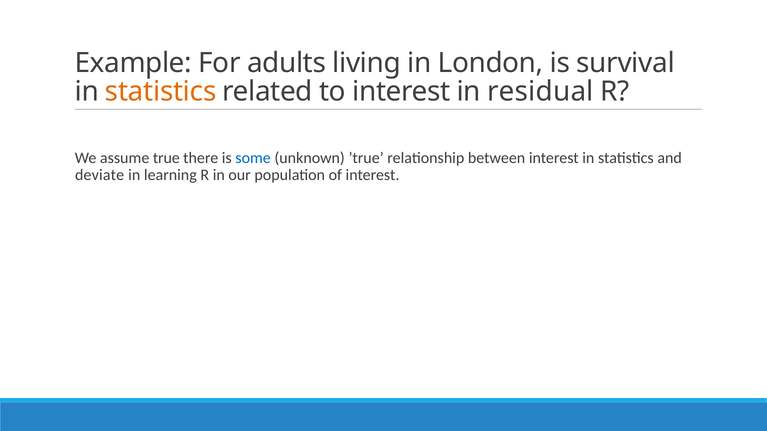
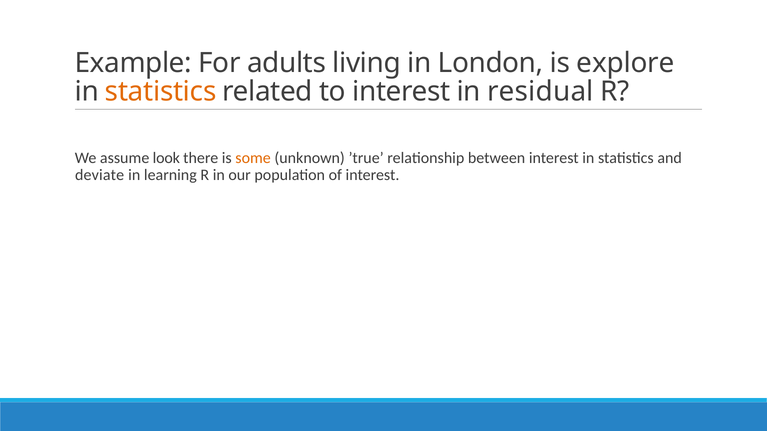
survival: survival -> explore (626, 63)
true: true -> look (166, 158)
some colour: blue -> orange (253, 158)
